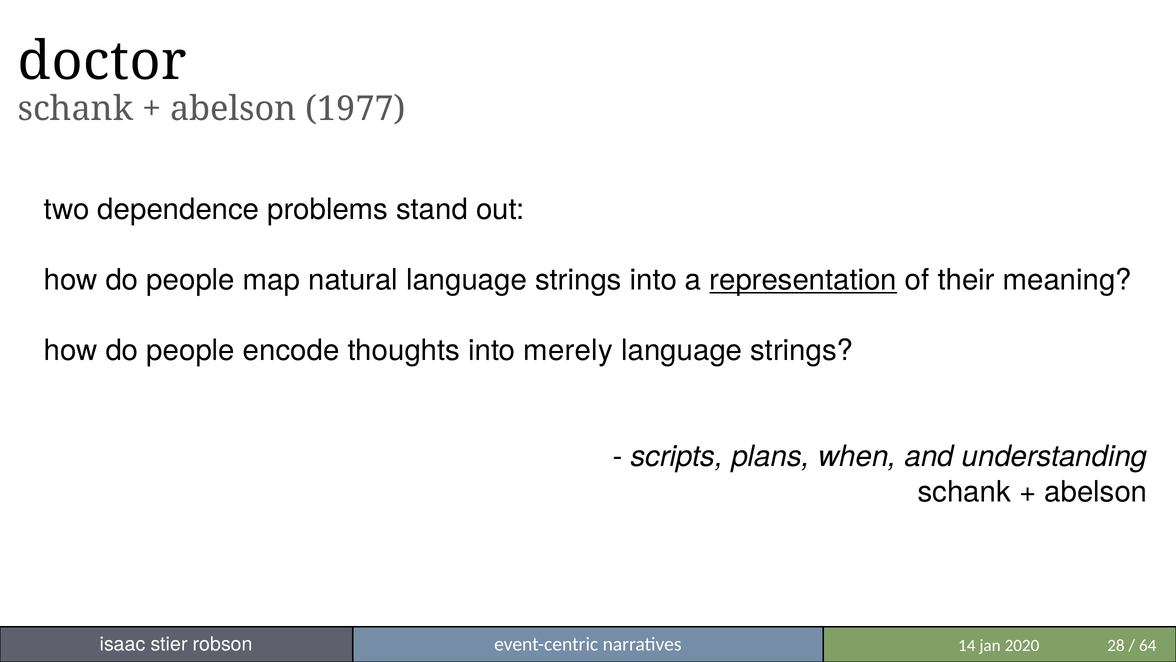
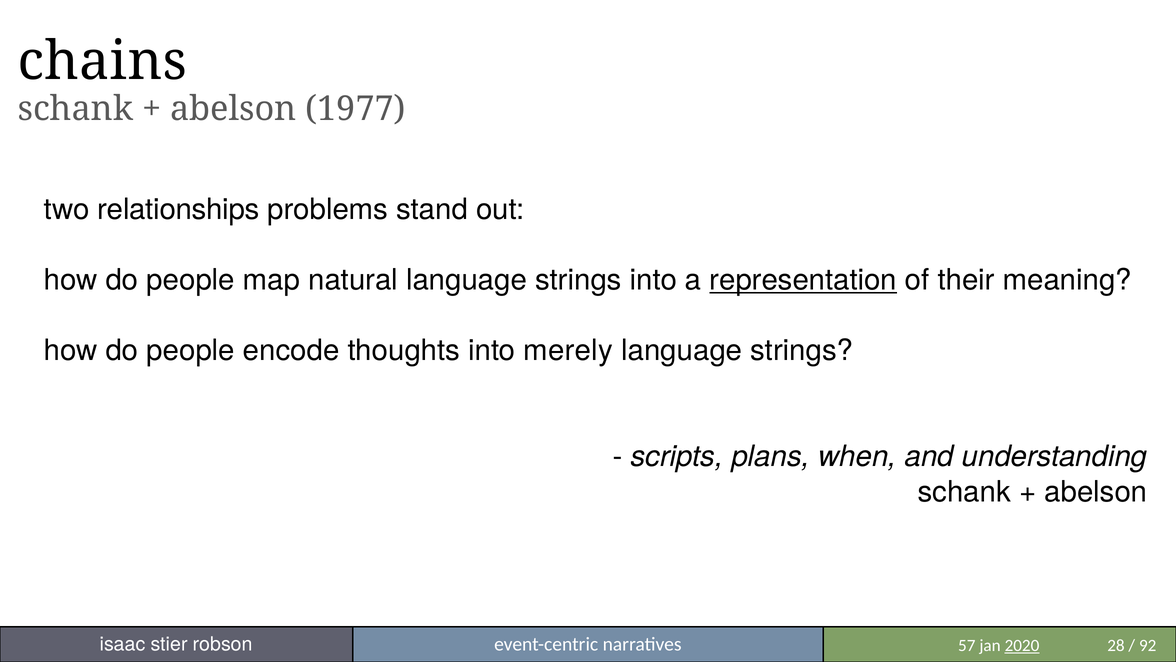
doctor: doctor -> chains (102, 61)
dependence: dependence -> relationships (179, 209)
14: 14 -> 57 (967, 645)
2020 underline: none -> present (1022, 645)
64: 64 -> 92 (1148, 645)
